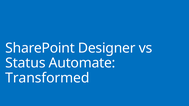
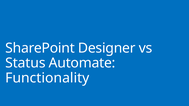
Transformed: Transformed -> Functionality (47, 78)
